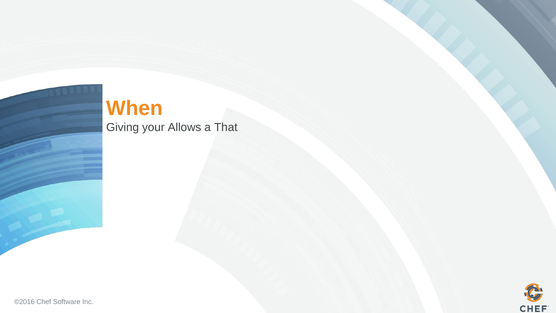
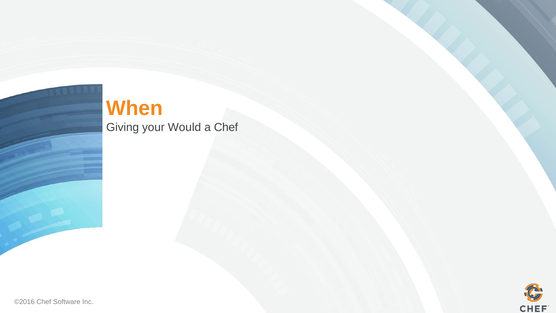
Allows: Allows -> Would (184, 127)
a That: That -> Chef (226, 127)
